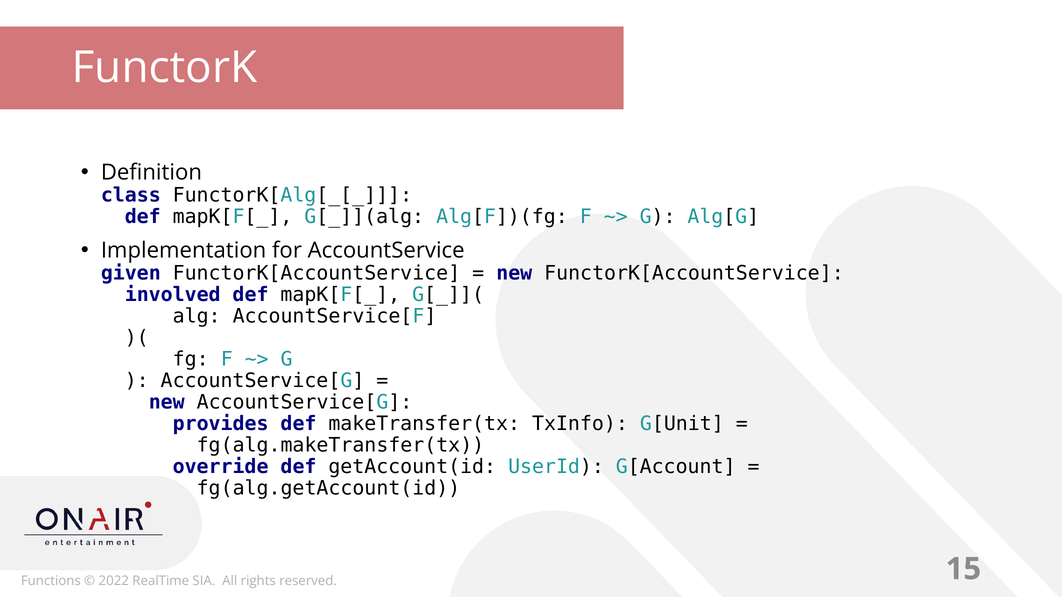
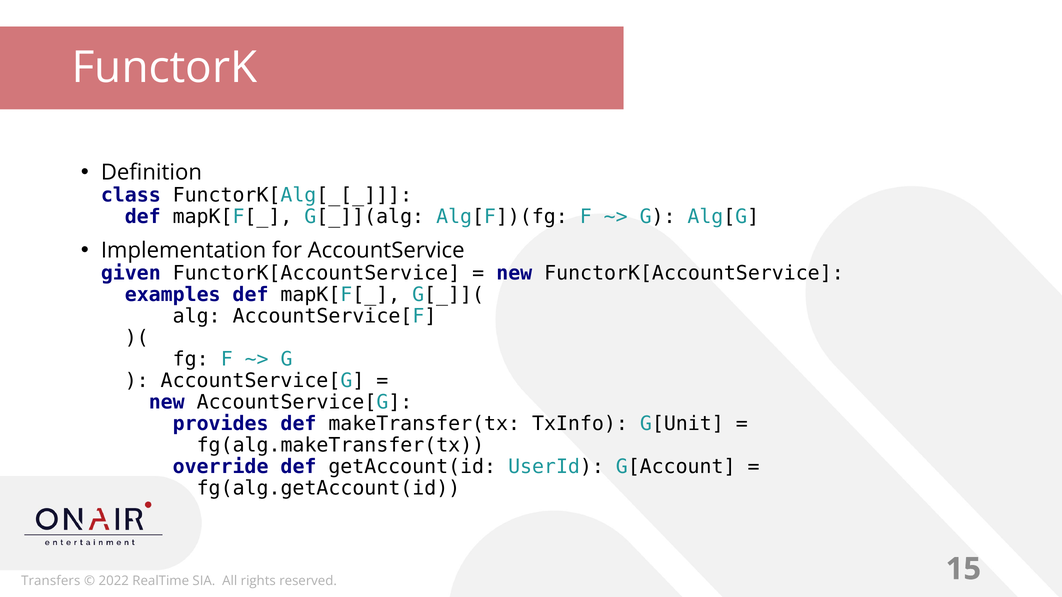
involved: involved -> examples (173, 295)
Functions: Functions -> Transfers (51, 581)
